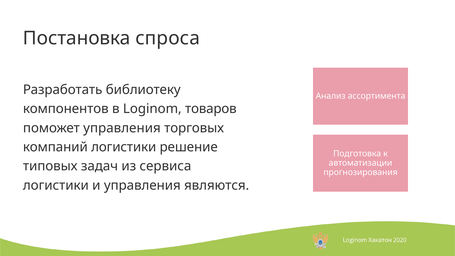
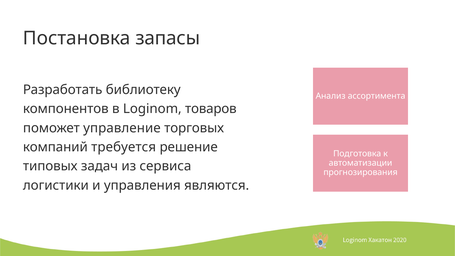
спроса: спроса -> запасы (168, 38)
поможет управления: управления -> управление (122, 128)
компаний логистики: логистики -> требуется (124, 147)
